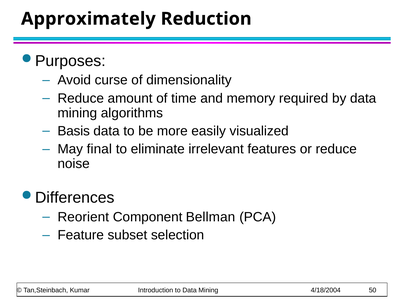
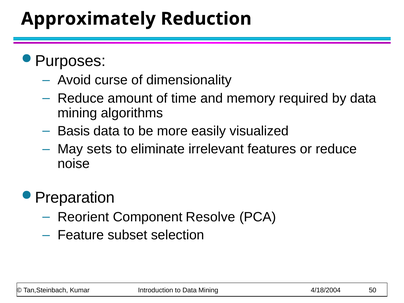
final: final -> sets (99, 149)
Differences: Differences -> Preparation (75, 198)
Bellman: Bellman -> Resolve (210, 217)
